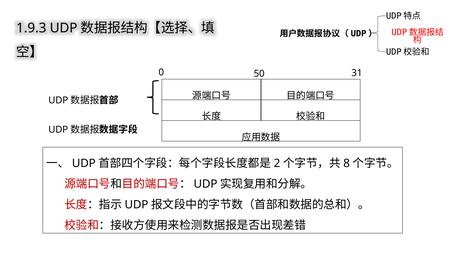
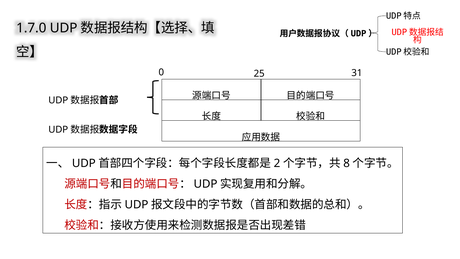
1.9.3: 1.9.3 -> 1.7.0 (31, 28)
50: 50 -> 25 (259, 74)
